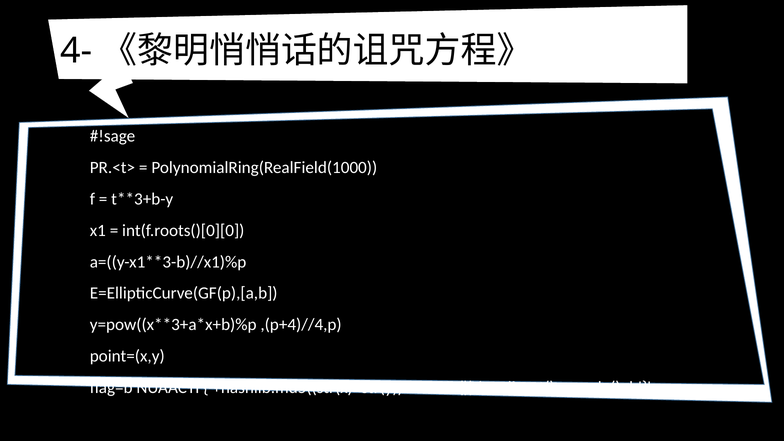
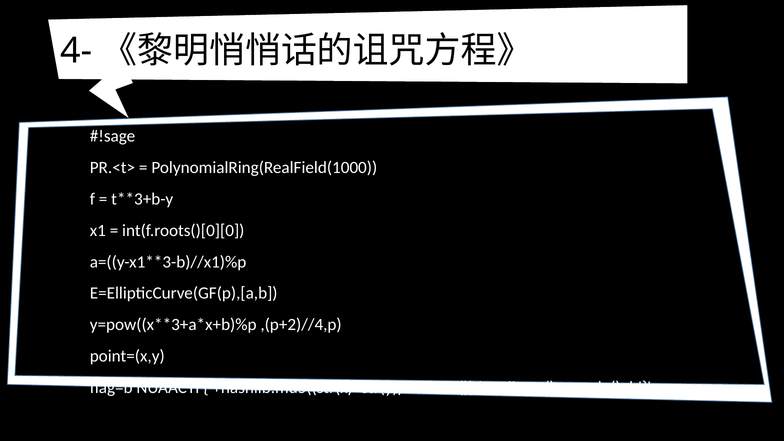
,(p+4)//4,p: ,(p+4)//4,p -> ,(p+2)//4,p (301, 325)
